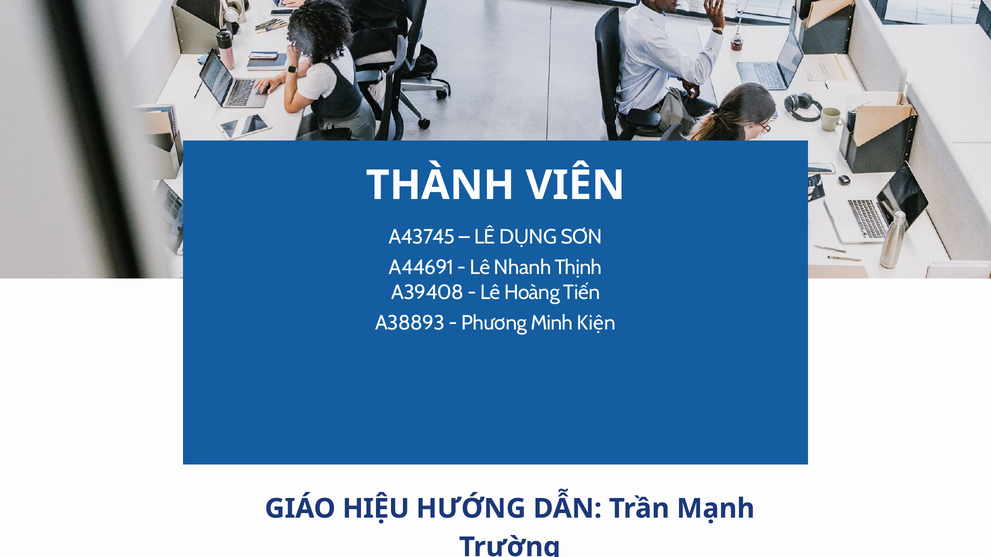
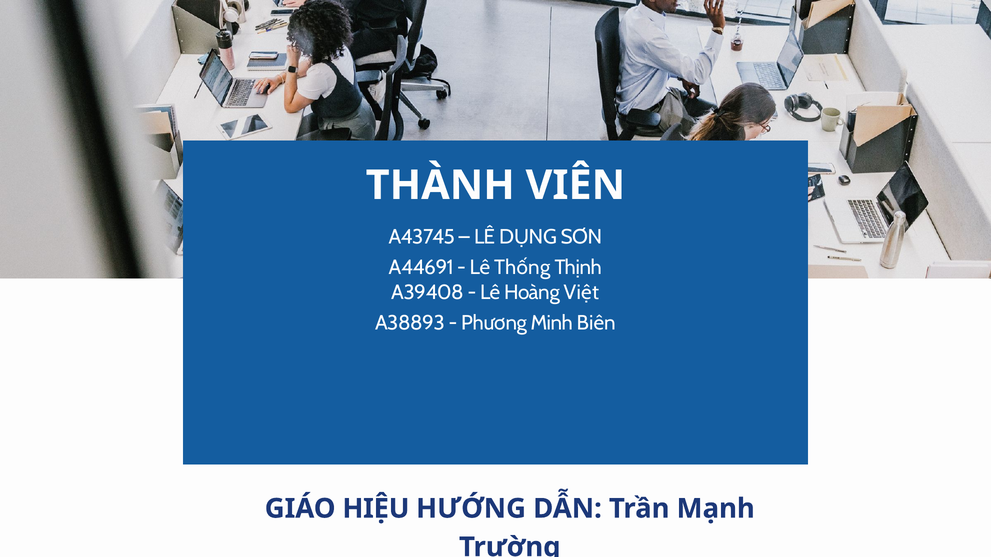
Nhanh: Nhanh -> Thống (522, 268)
Tiến: Tiến -> Việt (582, 293)
Kiện: Kiện -> Biên (596, 323)
